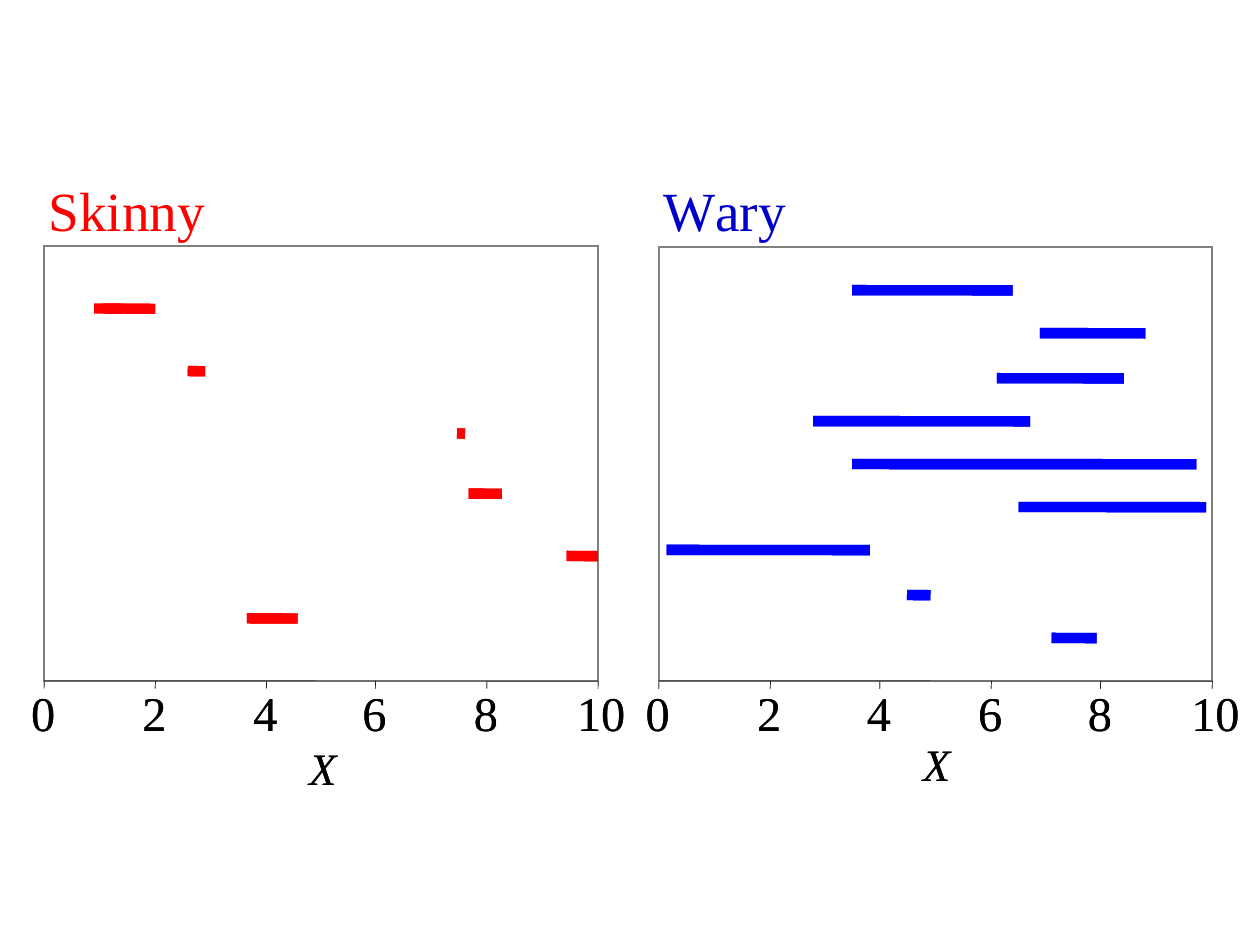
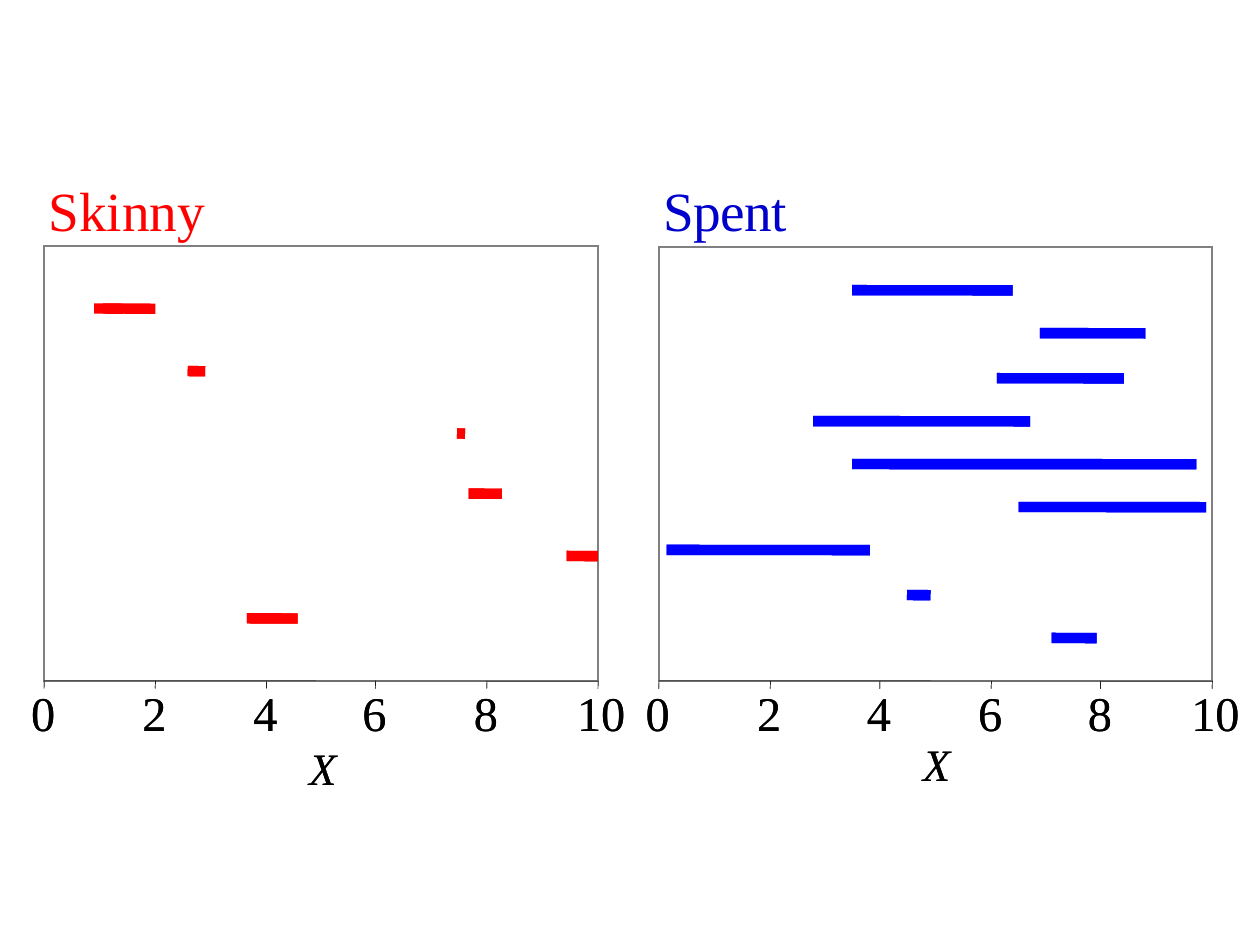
Wary: Wary -> Spent (725, 213)
